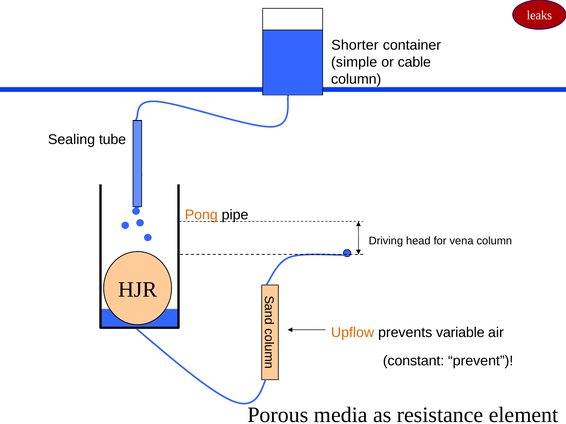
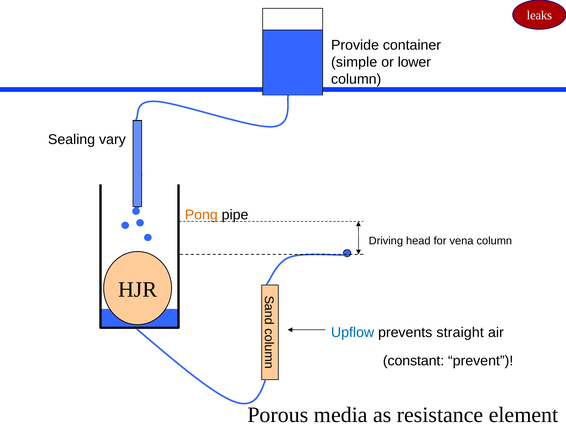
Shorter: Shorter -> Provide (355, 45)
cable: cable -> lower (414, 62)
tube: tube -> vary (112, 140)
Upflow colour: orange -> blue (353, 333)
variable: variable -> straight (460, 333)
